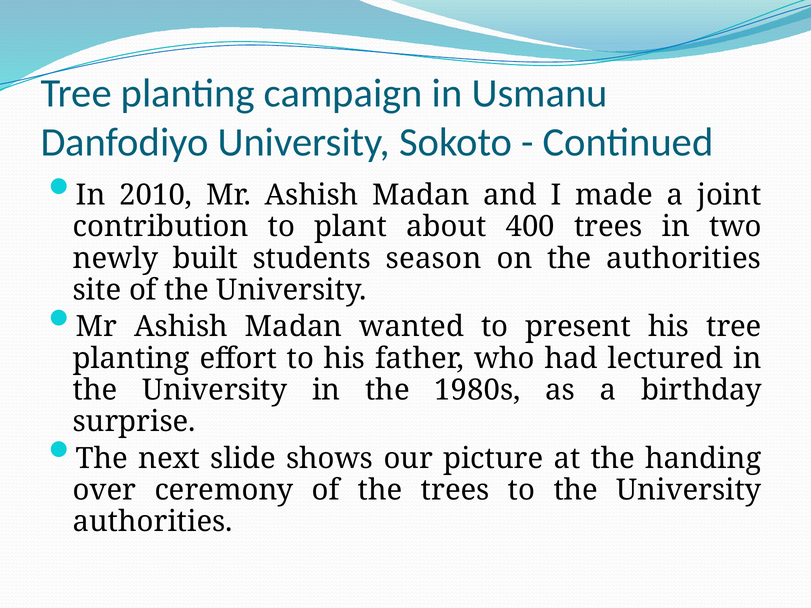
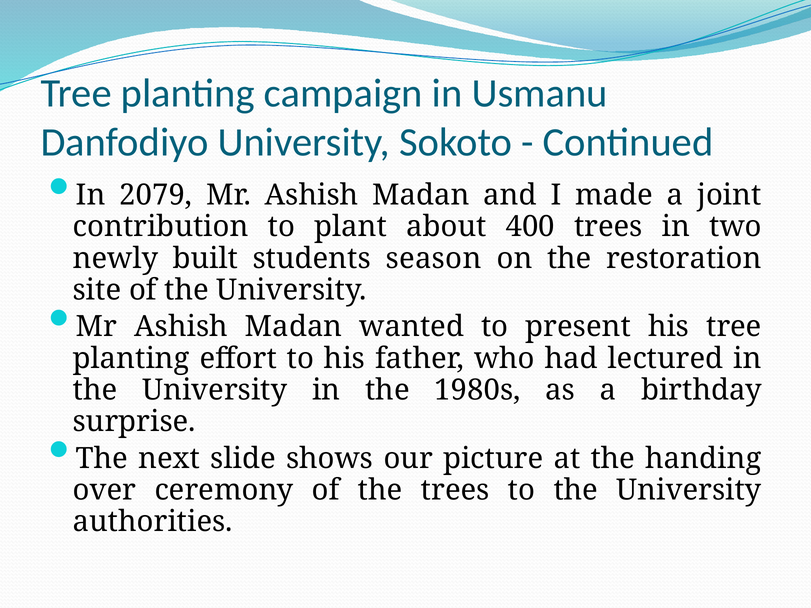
2010: 2010 -> 2079 (156, 195)
the authorities: authorities -> restoration (684, 258)
